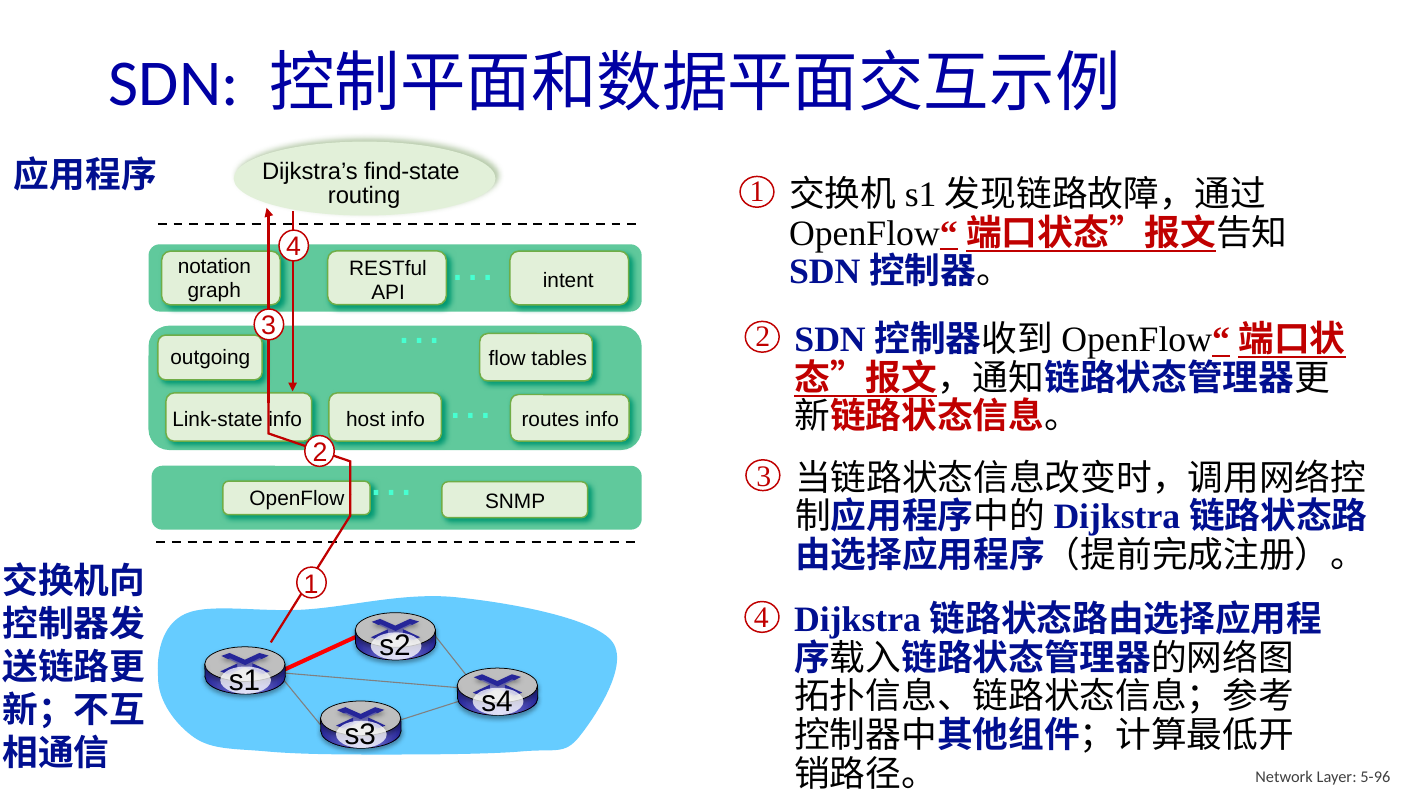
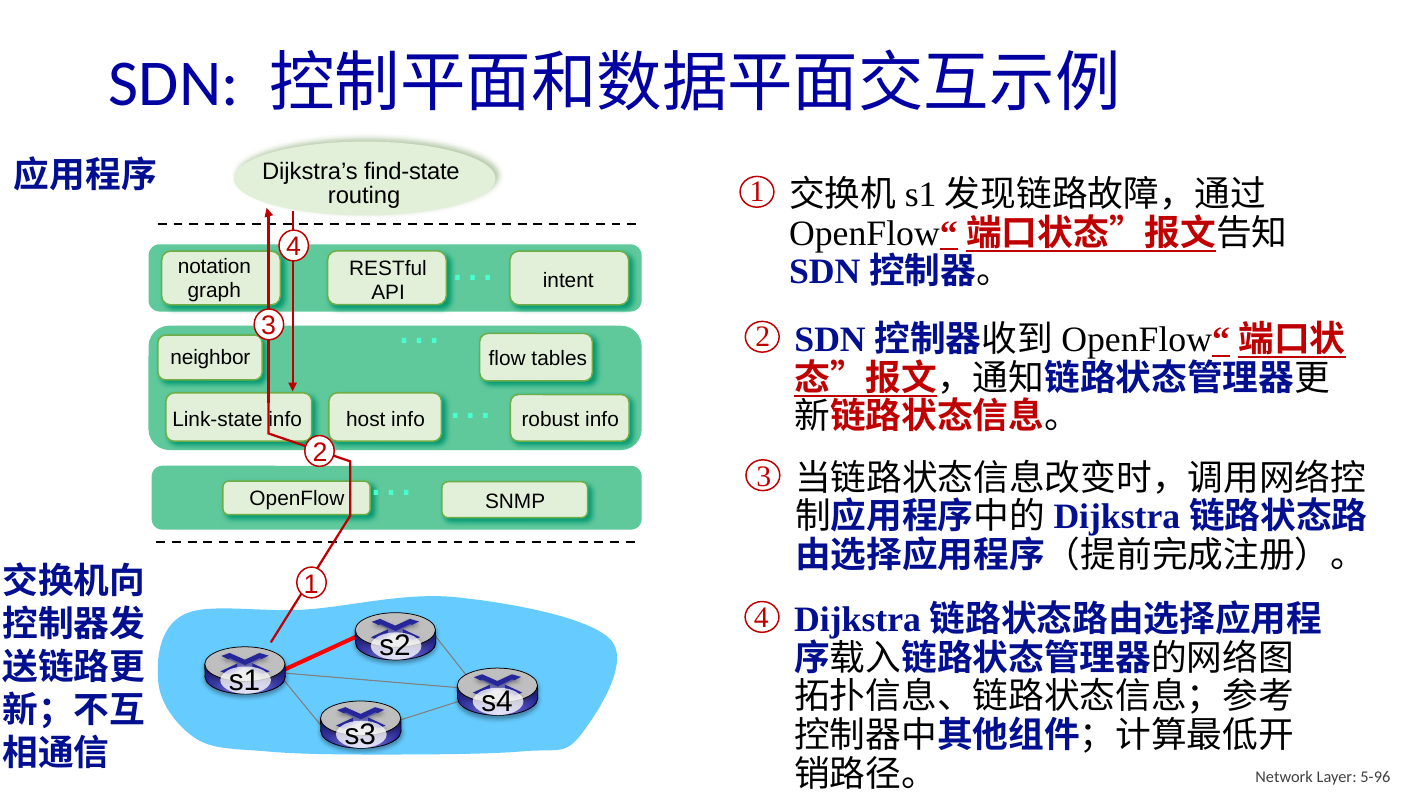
outgoing: outgoing -> neighbor (210, 358)
routes: routes -> robust (550, 420)
